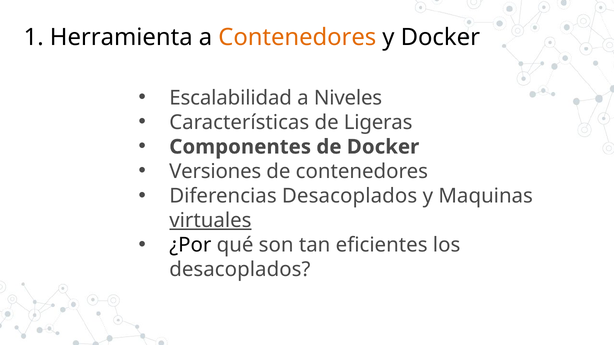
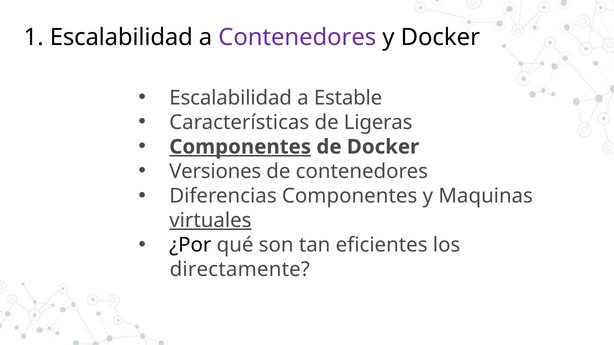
1 Herramienta: Herramienta -> Escalabilidad (121, 38)
Contenedores colour: orange -> purple (297, 38)
Niveles: Niveles -> Estable (348, 98)
Componentes underline: none -> present (240, 147)
Diferencias Desacoplados: Desacoplados -> Componentes (350, 196)
desacoplados: desacoplados -> directamente (240, 270)
